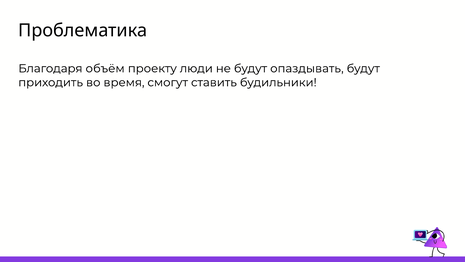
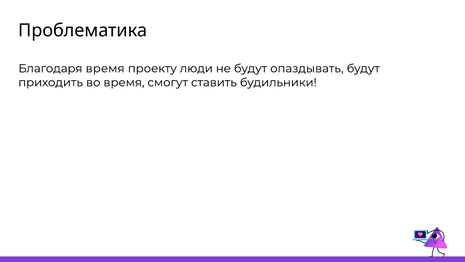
Благодаря объём: объём -> время (105, 68)
